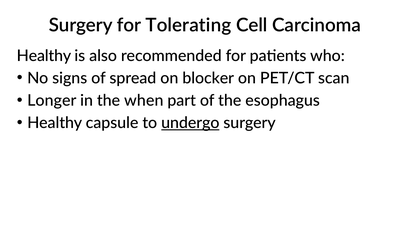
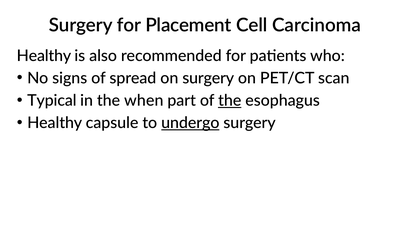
Tolerating: Tolerating -> Placement (188, 25)
on blocker: blocker -> surgery (208, 78)
Longer: Longer -> Typical (52, 101)
the underline: none -> present (230, 101)
